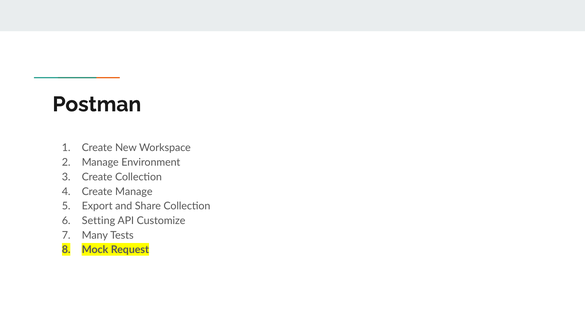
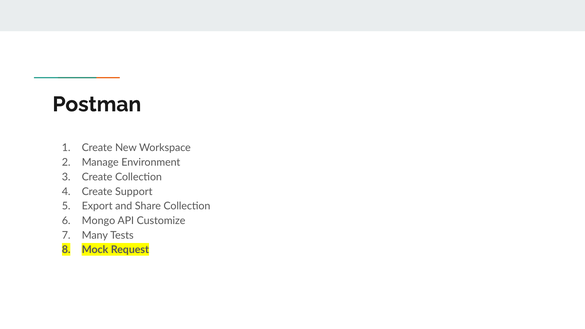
Create Manage: Manage -> Support (134, 192)
Setting: Setting -> Mongo (98, 221)
